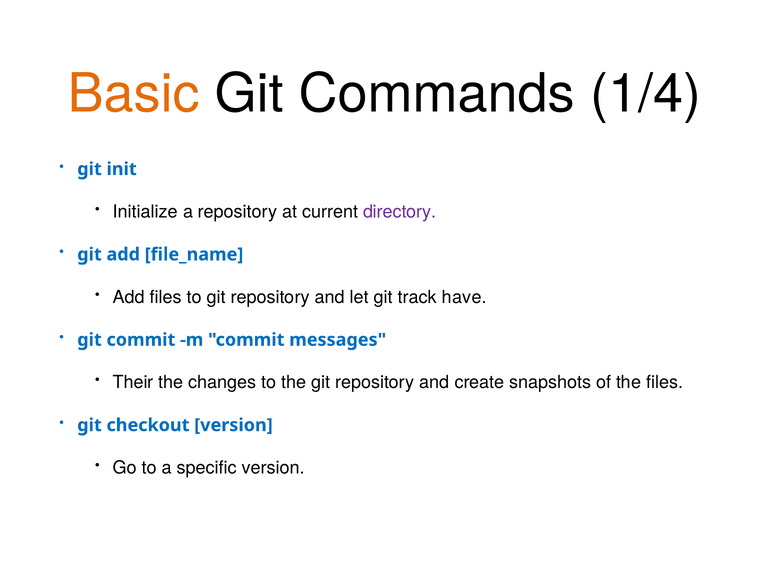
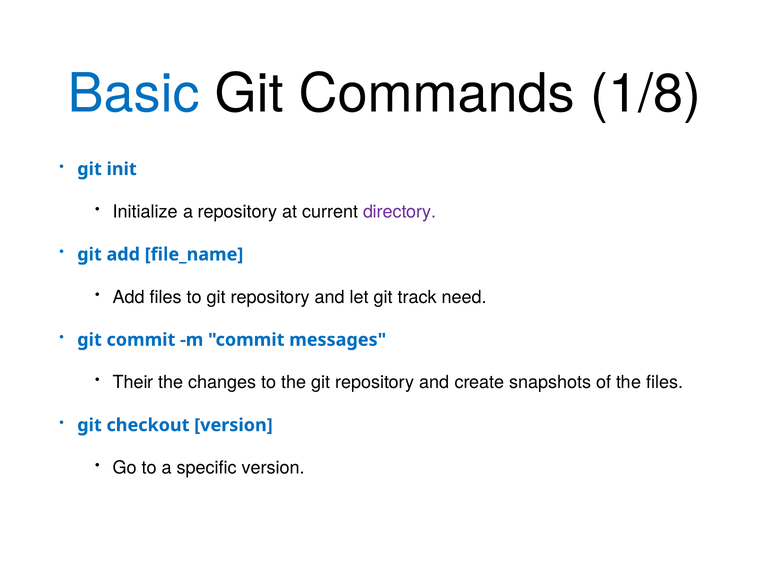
Basic colour: orange -> blue (134, 94)
1/4: 1/4 -> 1/8 (646, 94)
have: have -> need (464, 297)
